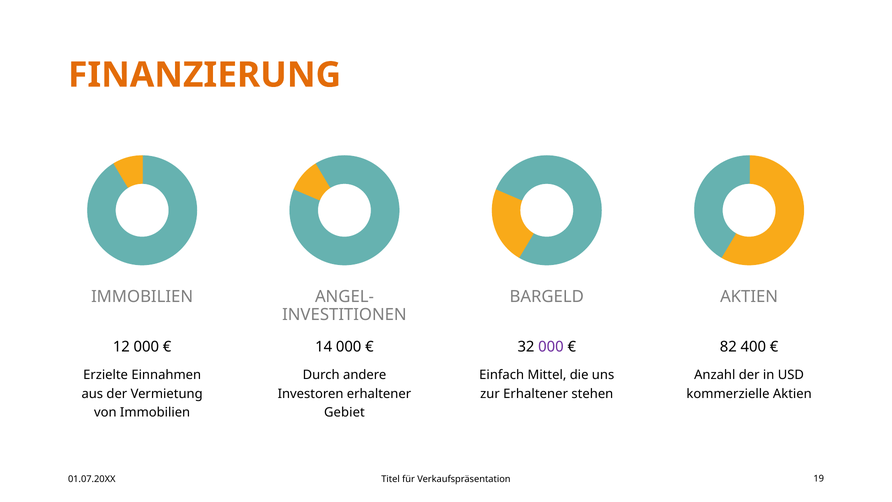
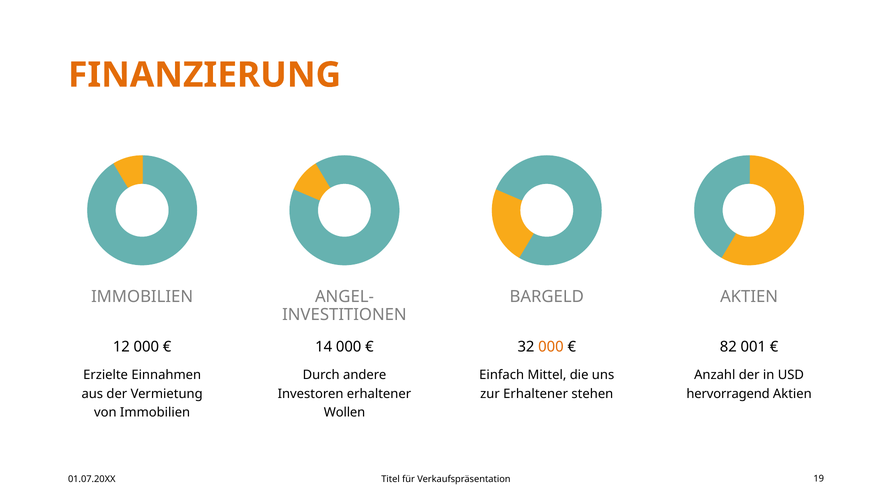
000 colour: purple -> orange (551, 347)
400: 400 -> 001 (753, 347)
kommerzielle: kommerzielle -> hervorragend (728, 394)
Gebiet: Gebiet -> Wollen (345, 412)
